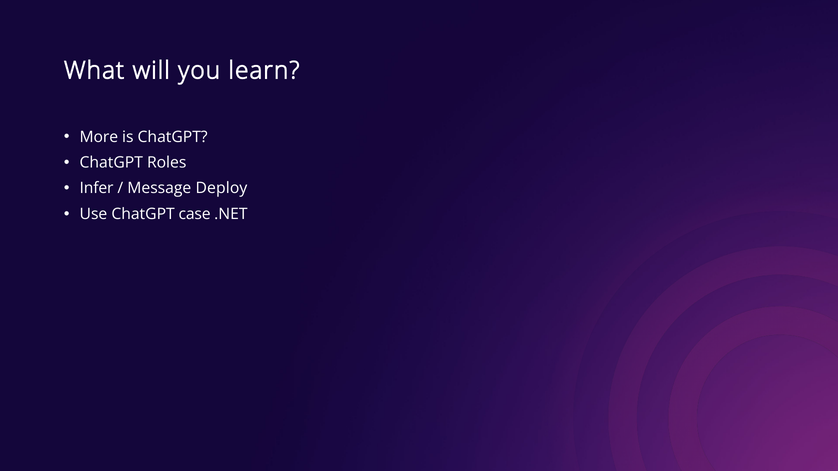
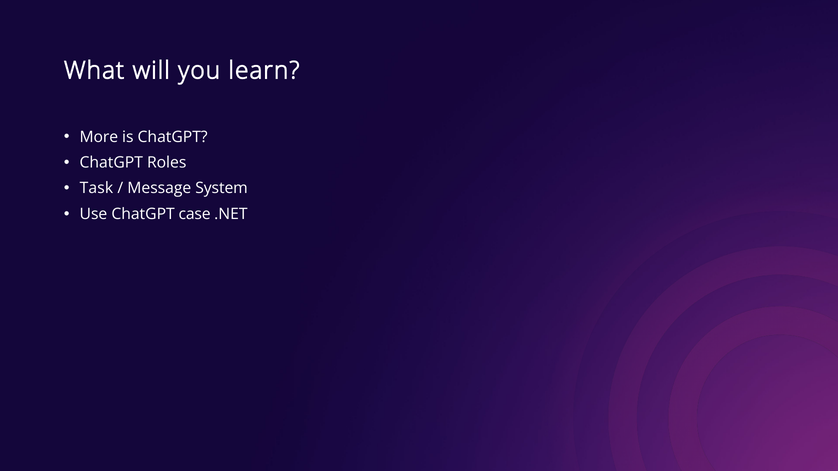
Infer: Infer -> Task (96, 188)
Deploy: Deploy -> System (222, 188)
